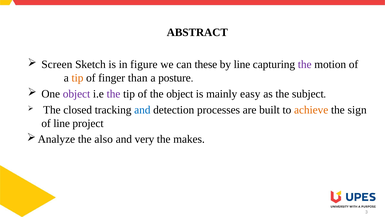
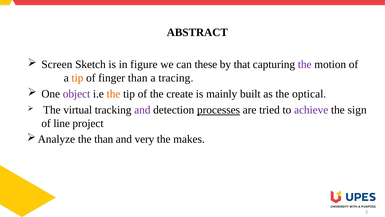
by line: line -> that (242, 64)
posture: posture -> tracing (174, 78)
the colour: purple -> orange (113, 94)
the object: object -> create (180, 94)
easy: easy -> built (250, 94)
subject: subject -> optical (308, 94)
closed: closed -> virtual (78, 110)
and colour: blue -> purple (142, 110)
processes underline: none -> present (218, 110)
built: built -> tried (269, 110)
achieve colour: orange -> purple (311, 110)
the also: also -> than (104, 139)
